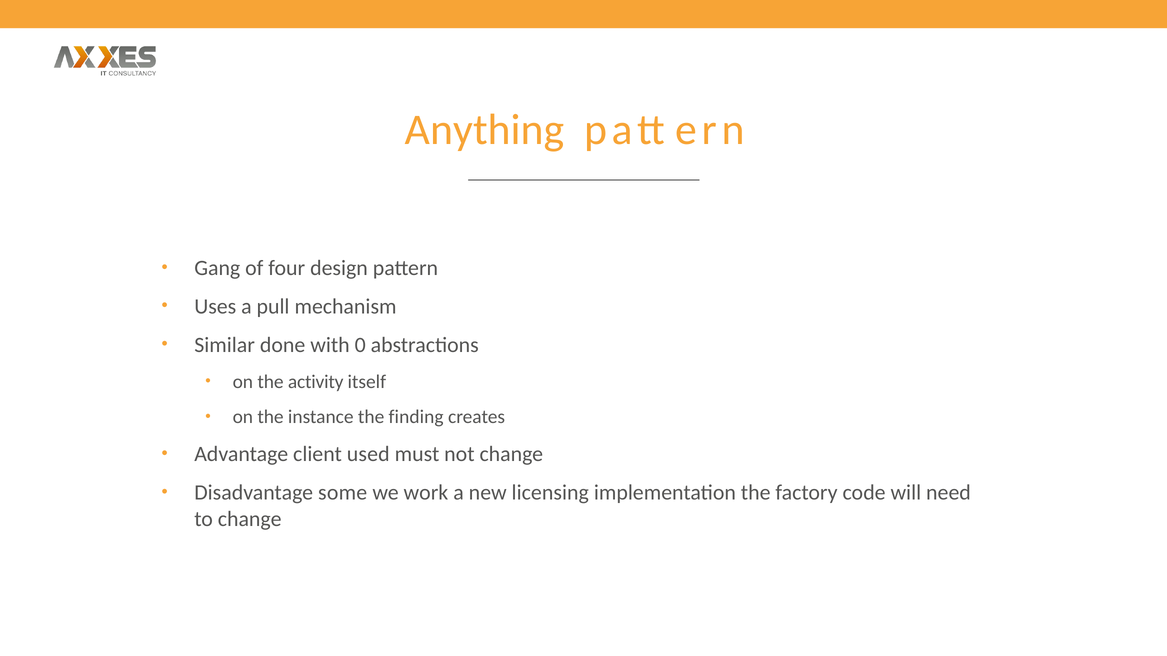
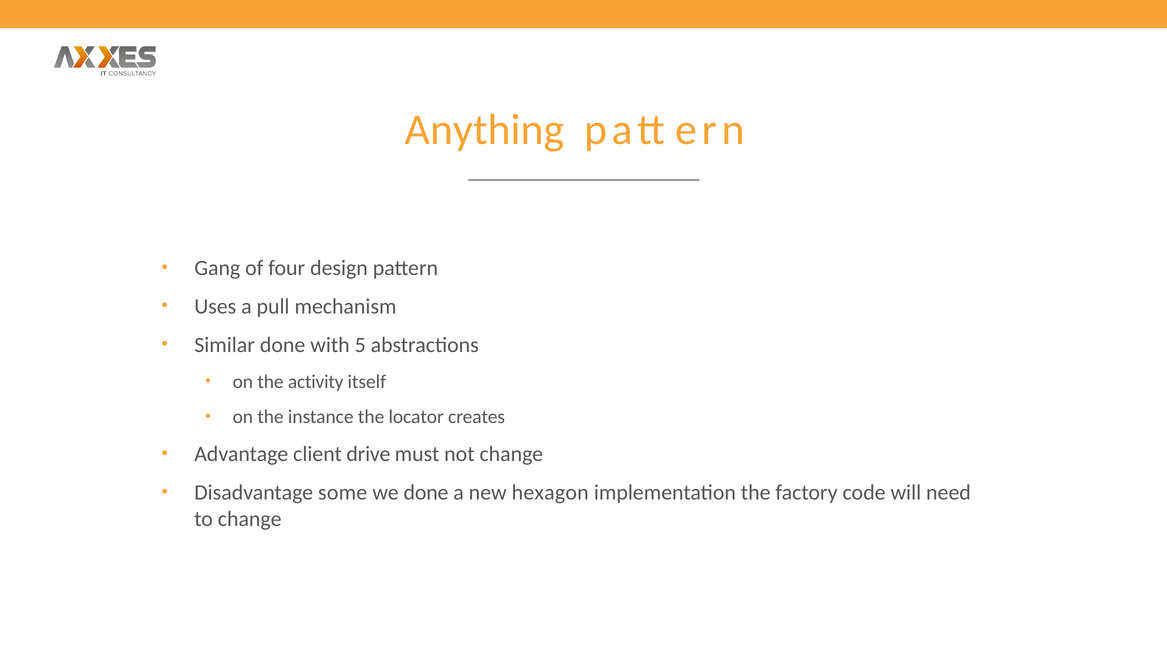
0: 0 -> 5 (360, 345)
finding: finding -> locator (416, 417)
used: used -> drive (368, 454)
we work: work -> done (426, 493)
licensing: licensing -> hexagon (550, 493)
